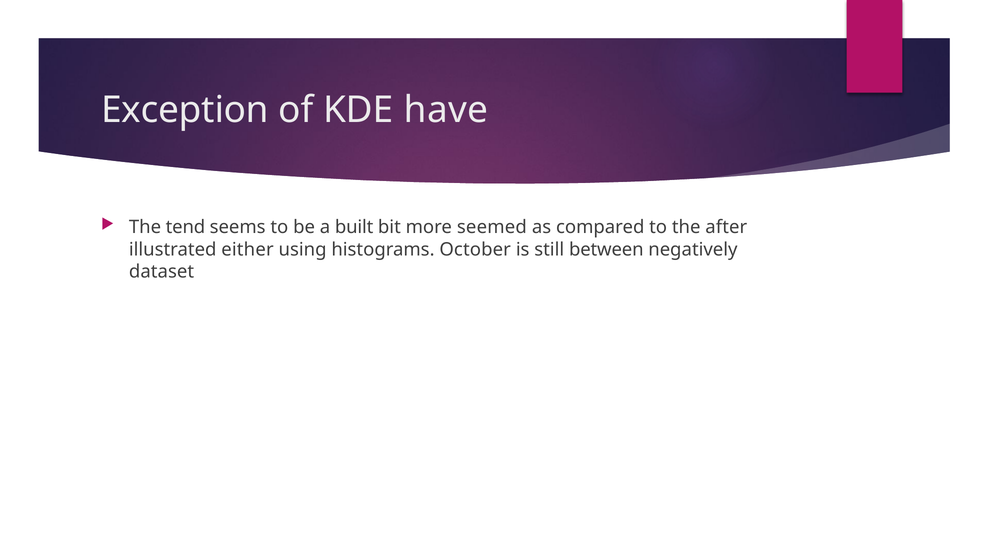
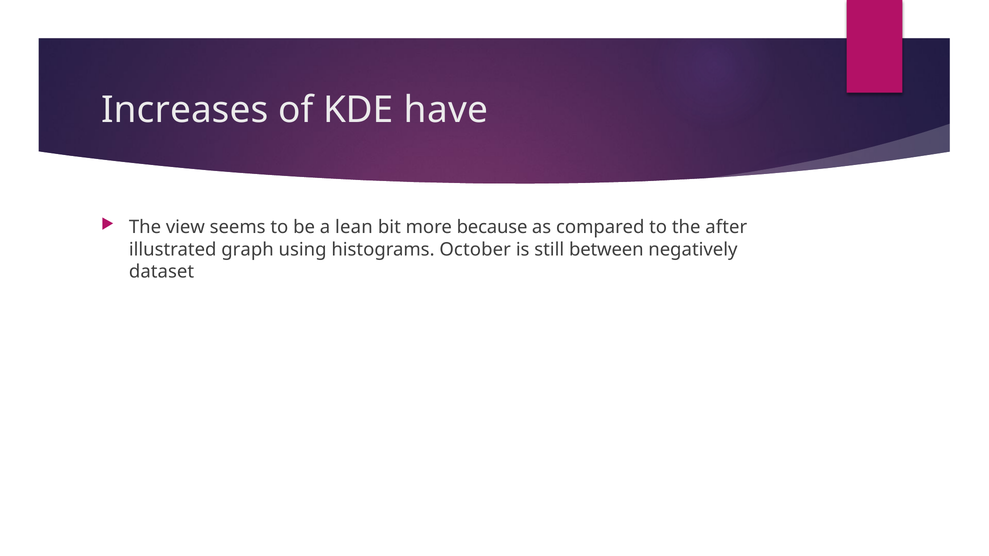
Exception: Exception -> Increases (185, 110)
tend: tend -> view (185, 227)
built: built -> lean (354, 227)
seemed: seemed -> because (492, 227)
either: either -> graph (248, 250)
